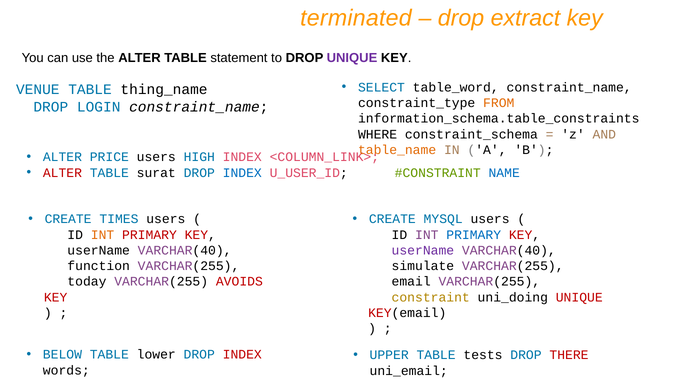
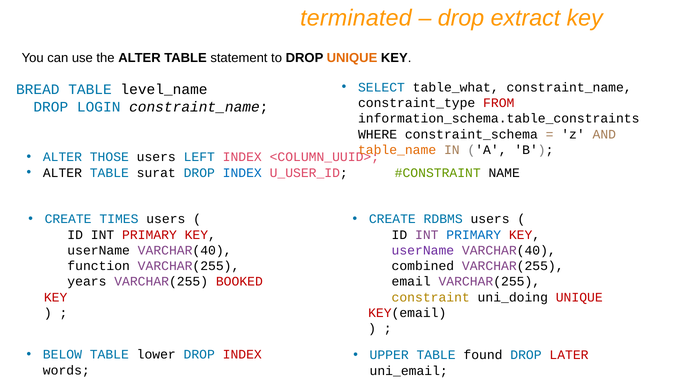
UNIQUE colour: purple -> orange (352, 58)
table_word: table_word -> table_what (456, 87)
VENUE: VENUE -> BREAD (38, 89)
thing_name: thing_name -> level_name (164, 89)
FROM colour: orange -> red (499, 103)
PRICE: PRICE -> THOSE (109, 157)
HIGH: HIGH -> LEFT (199, 157)
<COLUMN_LINK>: <COLUMN_LINK> -> <COLUMN_UUID> (324, 157)
ALTER colour: red -> black (62, 173)
NAME colour: blue -> black (504, 173)
MYSQL: MYSQL -> RDBMS (443, 219)
INT colour: orange -> black (103, 235)
simulate: simulate -> combined (423, 266)
today: today -> years (87, 282)
AVOIDS: AVOIDS -> BOOKED (239, 282)
tests: tests -> found (483, 355)
THERE: THERE -> LATER (569, 355)
